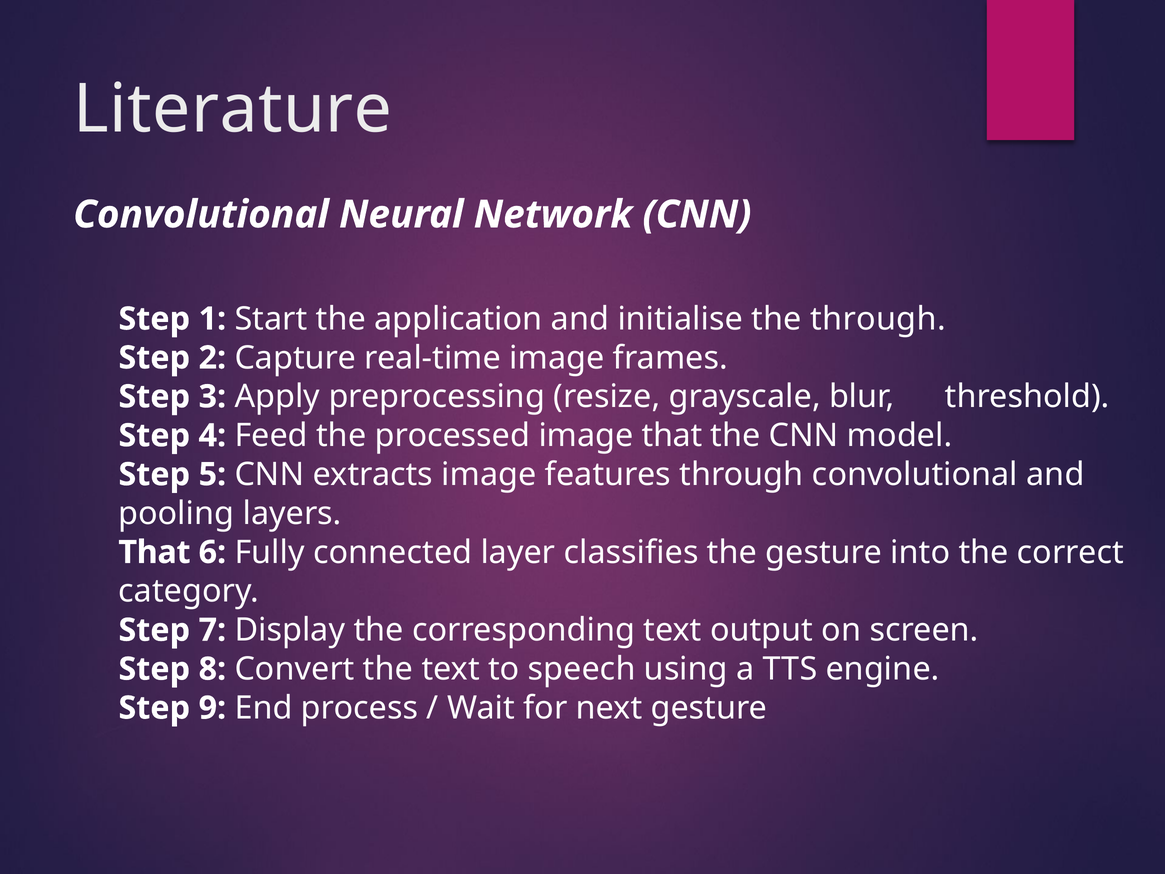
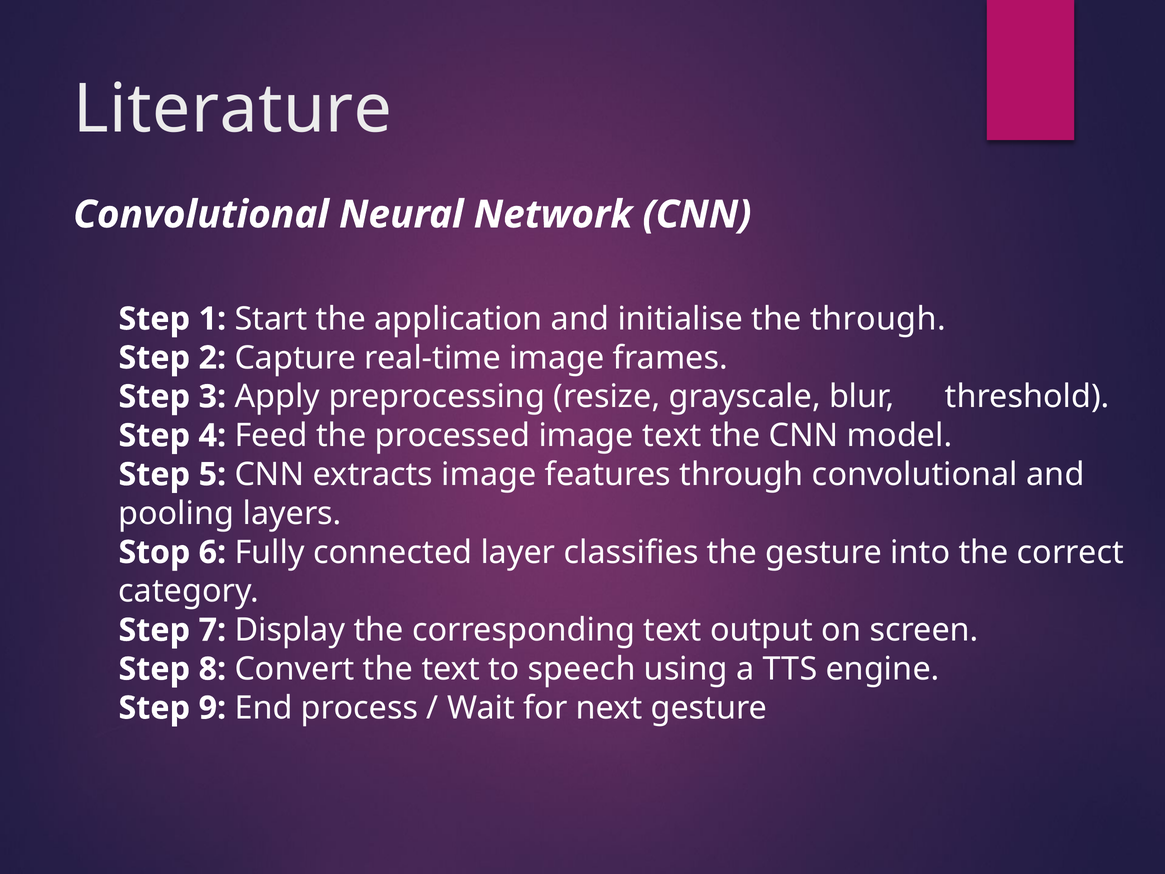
image that: that -> text (672, 435)
That: That -> Stop (154, 552)
